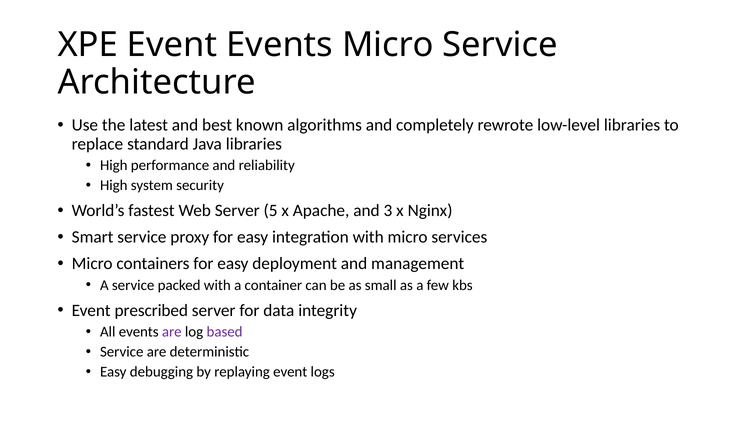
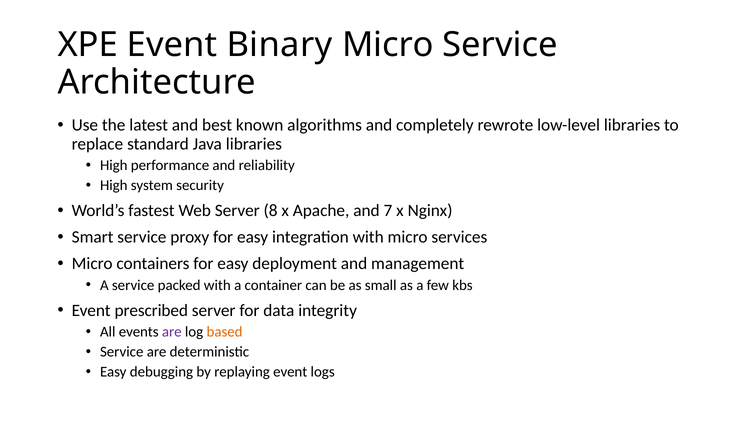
Event Events: Events -> Binary (279, 45)
5: 5 -> 8 (271, 210)
3: 3 -> 7 (388, 210)
based colour: purple -> orange (225, 332)
